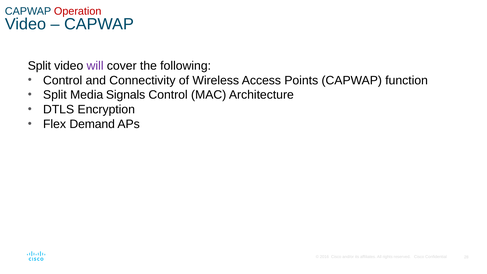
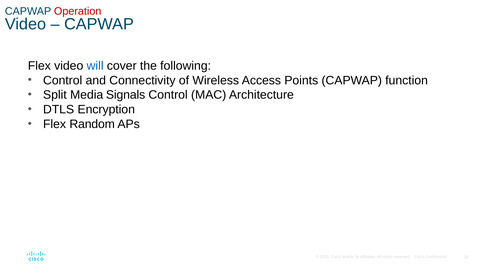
Split: Split -> Flex (39, 66)
will colour: purple -> blue (95, 66)
Demand: Demand -> Random (92, 124)
